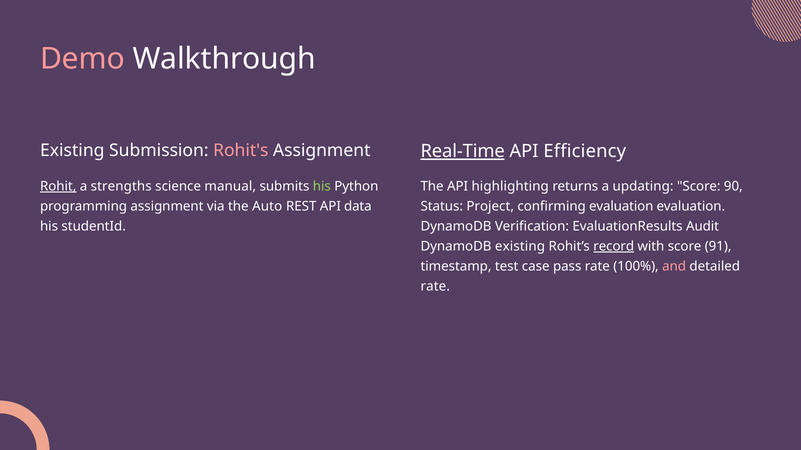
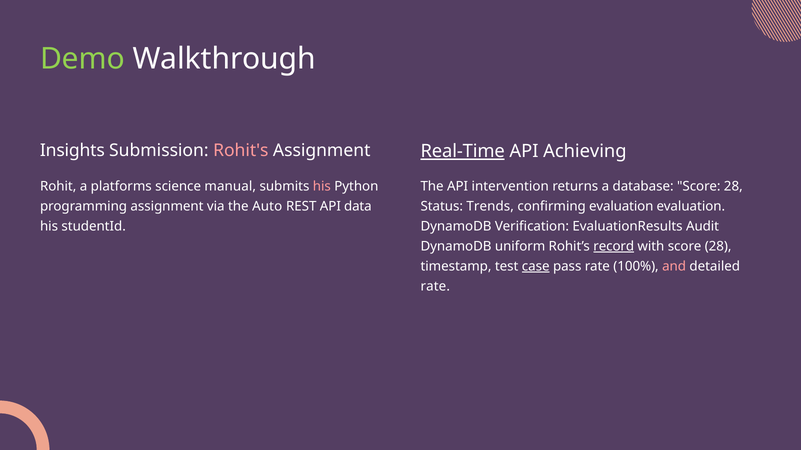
Demo colour: pink -> light green (83, 59)
Existing: Existing -> Insights (72, 151)
Efficiency: Efficiency -> Achieving (585, 152)
Rohit underline: present -> none (58, 186)
strengths: strengths -> platforms (121, 186)
his colour: light green -> pink (322, 186)
highlighting: highlighting -> intervention (510, 186)
updating: updating -> database (643, 186)
90: 90 -> 28 (733, 186)
Project: Project -> Trends (490, 206)
DynamoDB existing: existing -> uniform (520, 247)
with score 91: 91 -> 28 (718, 247)
case underline: none -> present (536, 267)
